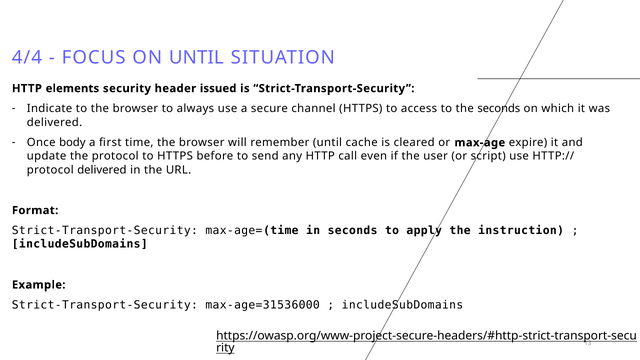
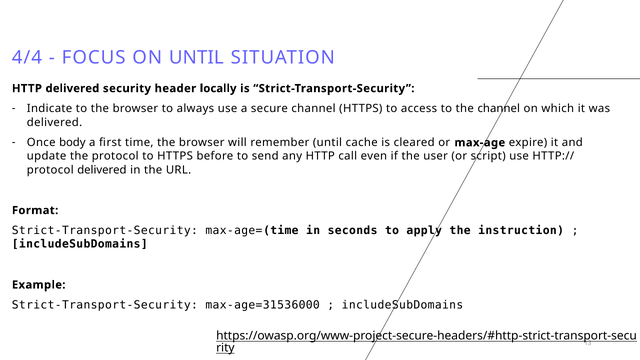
HTTP elements: elements -> delivered (72, 88)
issued: issued -> locally (218, 88)
the seconds: seconds -> channel (499, 109)
